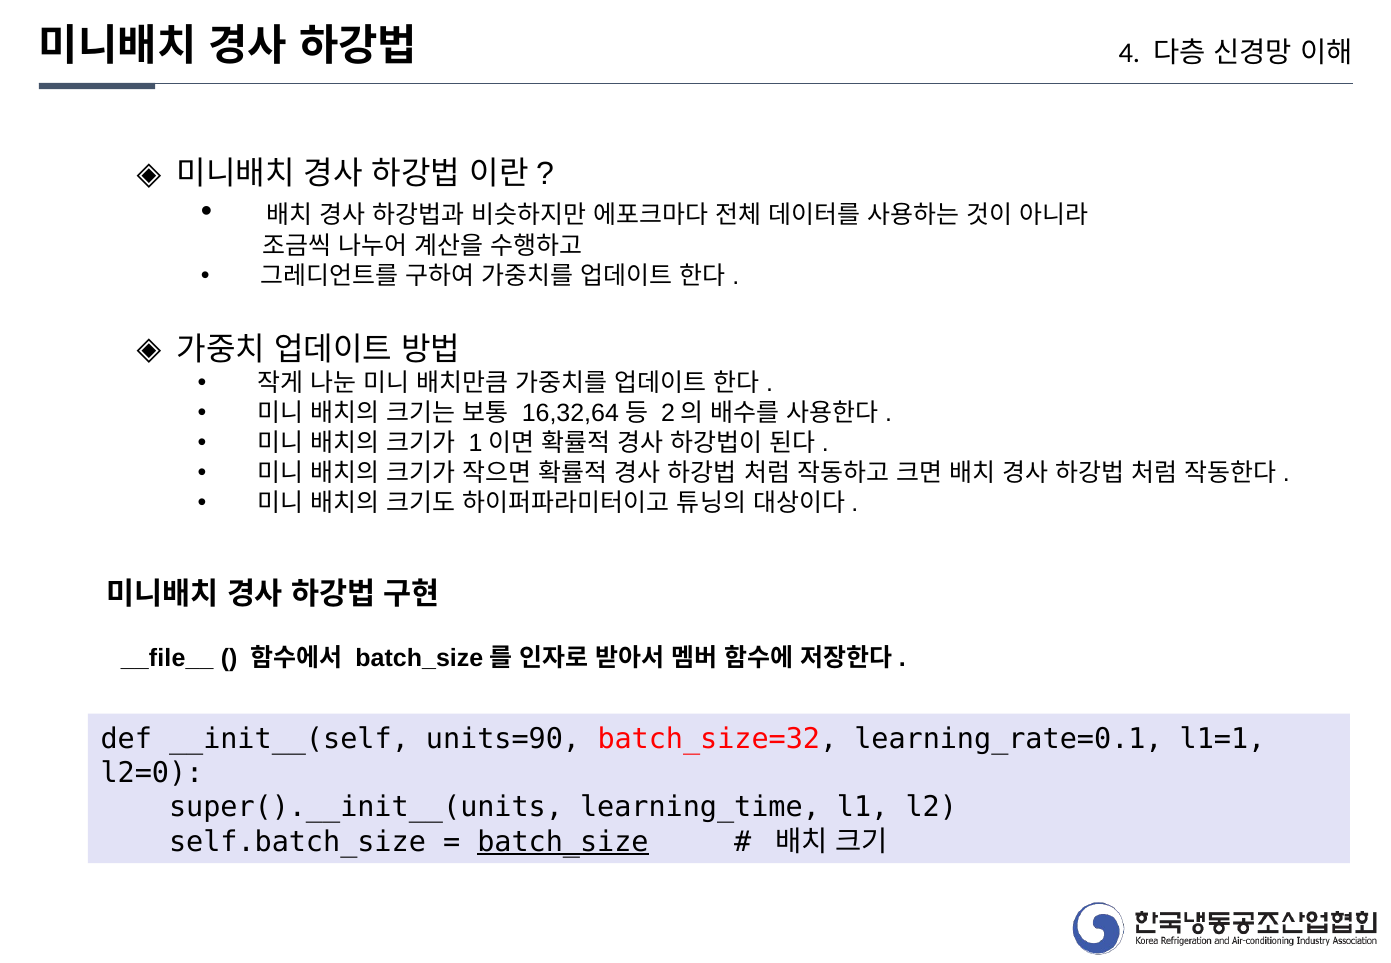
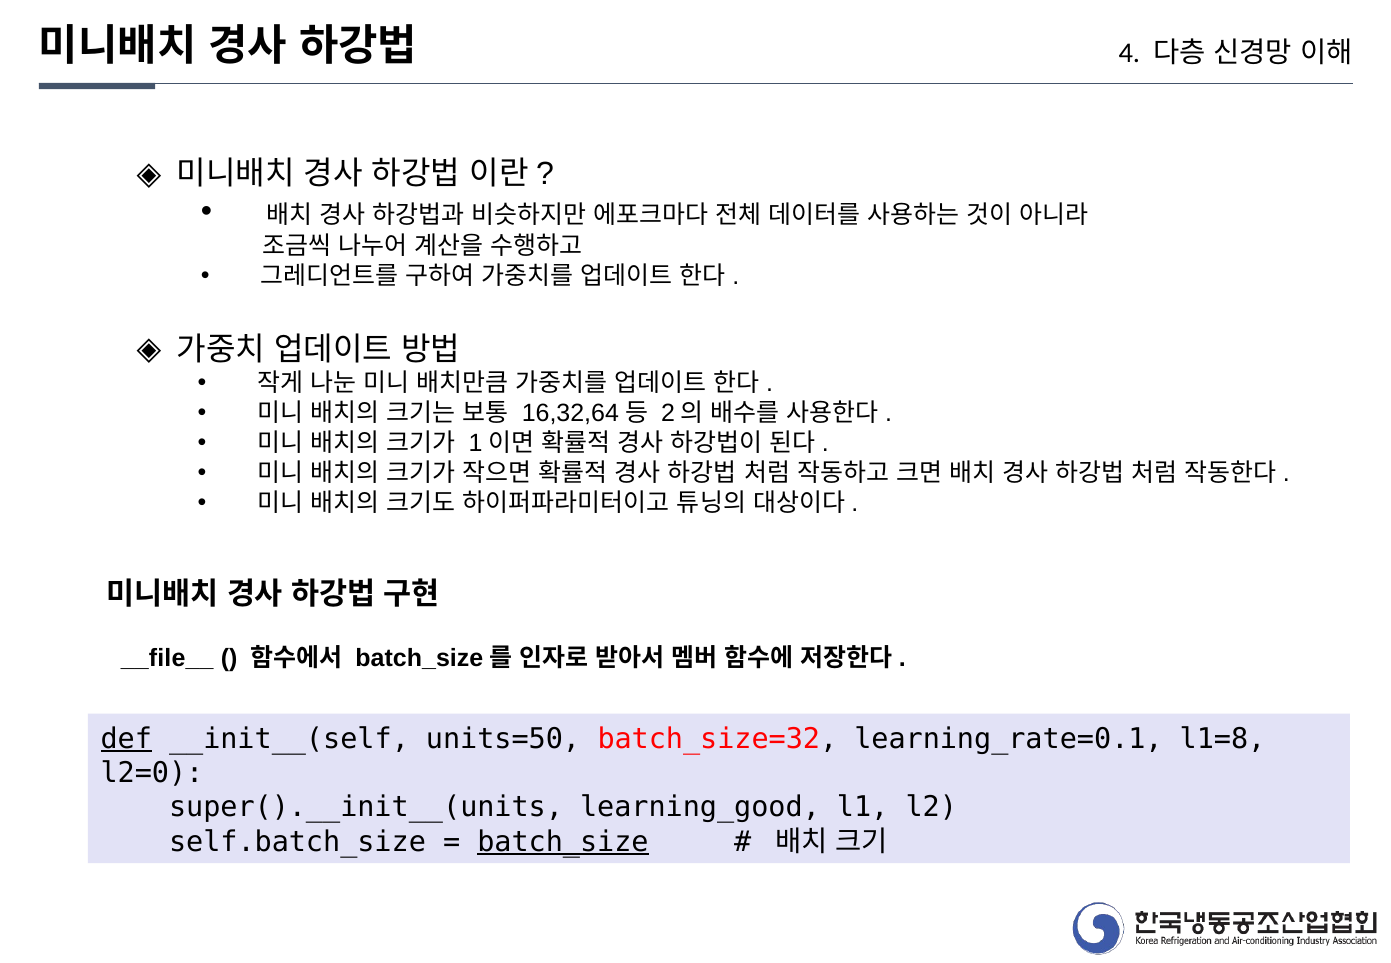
def underline: none -> present (126, 739)
units=90: units=90 -> units=50 (503, 739)
l1=1: l1=1 -> l1=8 (1223, 739)
learning_time: learning_time -> learning_good (700, 807)
